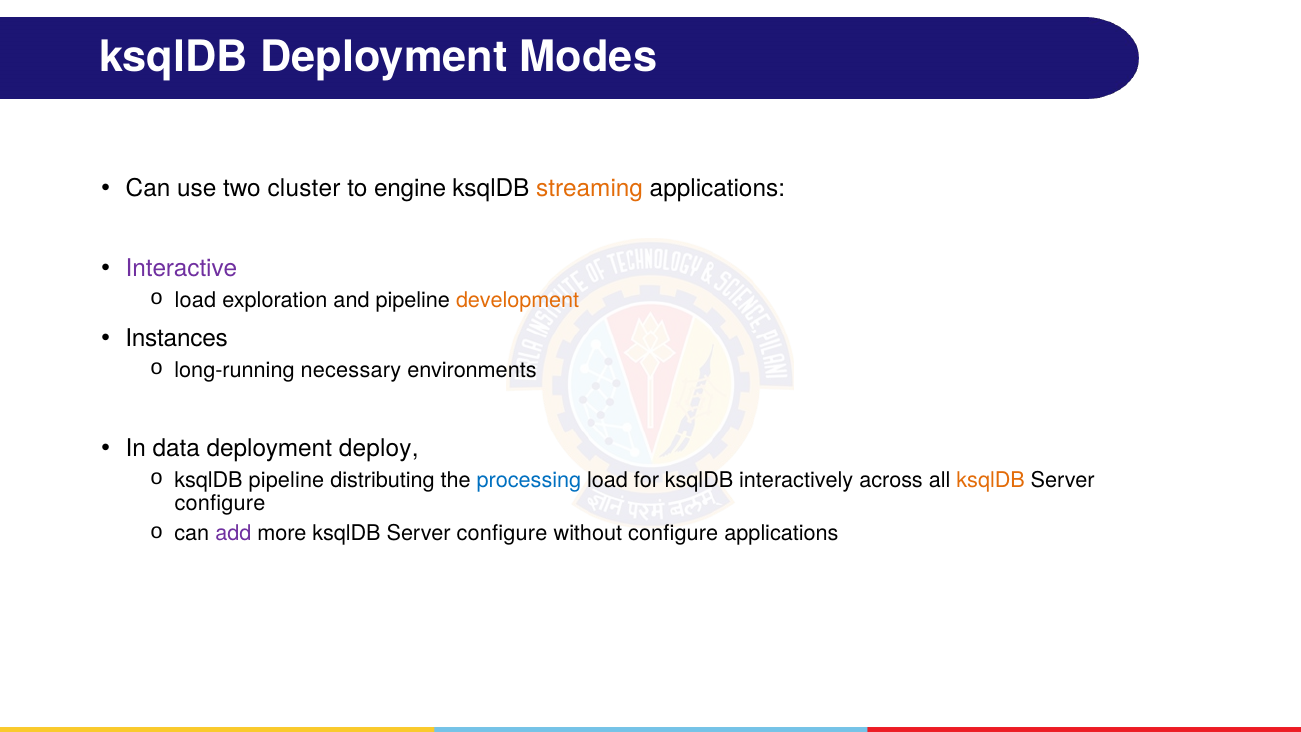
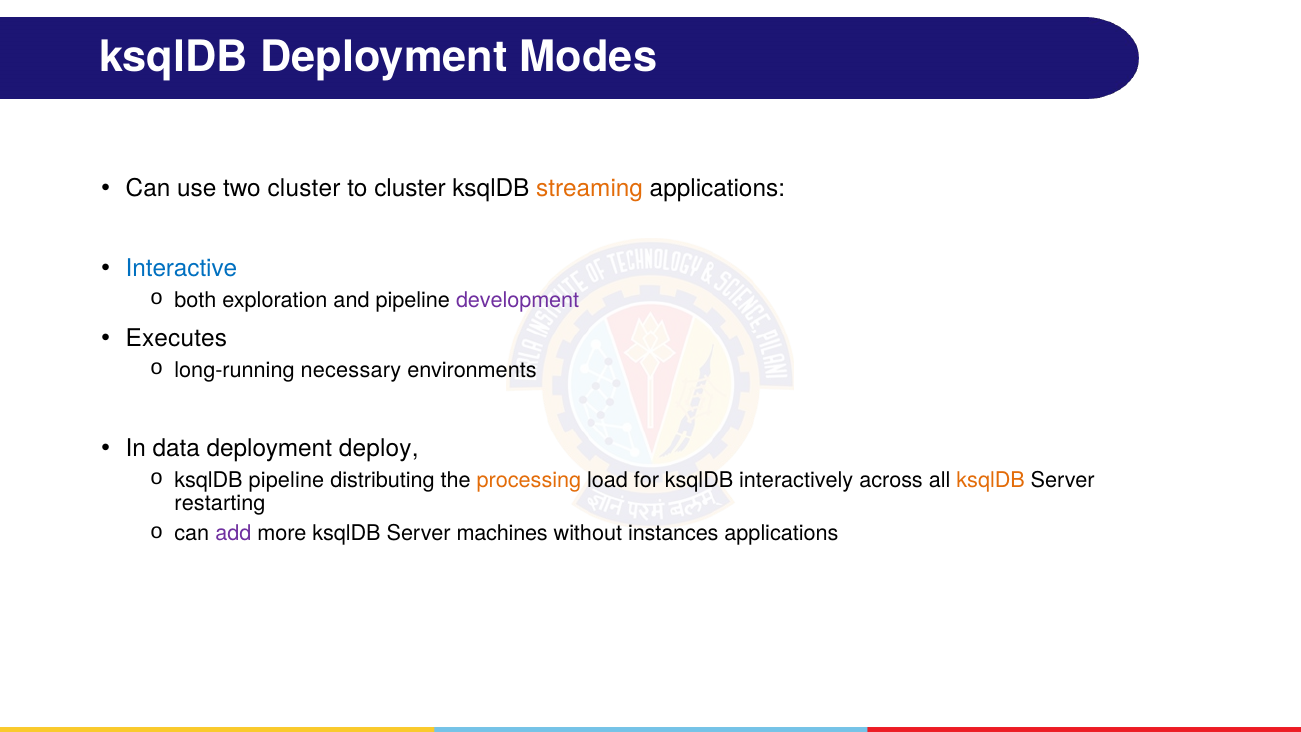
to engine: engine -> cluster (410, 189)
Interactive colour: purple -> blue (181, 268)
load: load -> both (195, 300)
development colour: orange -> purple (518, 300)
Instances: Instances -> Executes (176, 339)
processing colour: blue -> orange (529, 480)
configure: configure -> restarting (220, 504)
more ksqlDB Server configure: configure -> machines (502, 534)
without configure: configure -> instances (673, 534)
